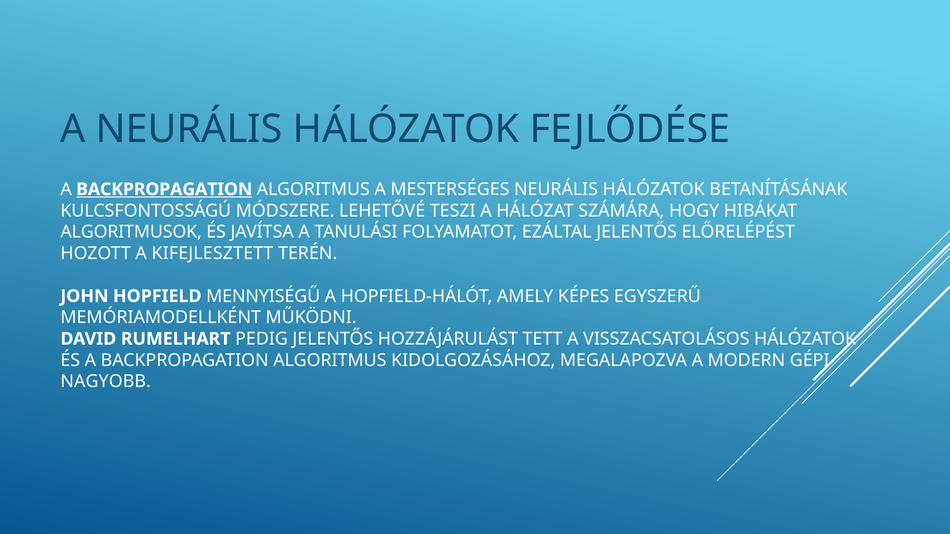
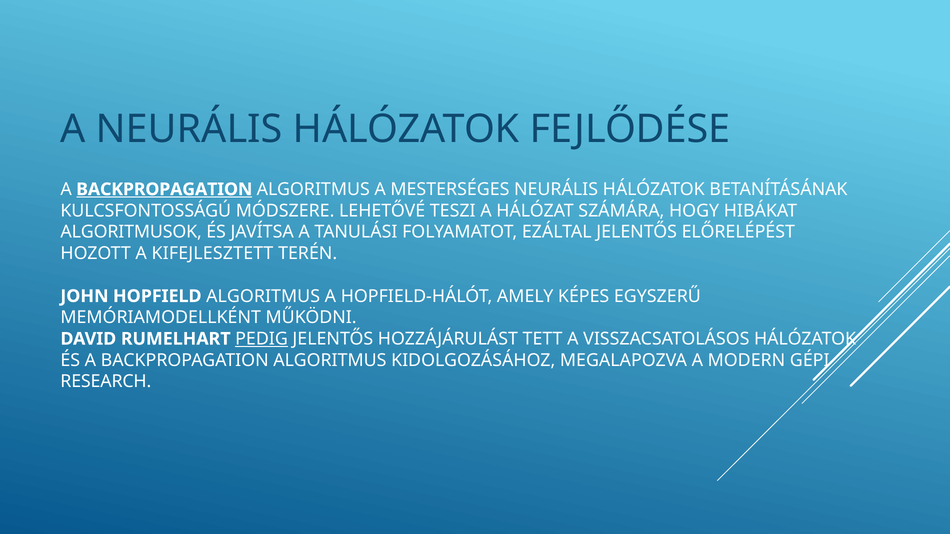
HOPFIELD MENNYISÉGŰ: MENNYISÉGŰ -> ALGORITMUS (263, 296)
PEDIG underline: none -> present (262, 339)
NAGYOBB: NAGYOBB -> RESEARCH (106, 382)
